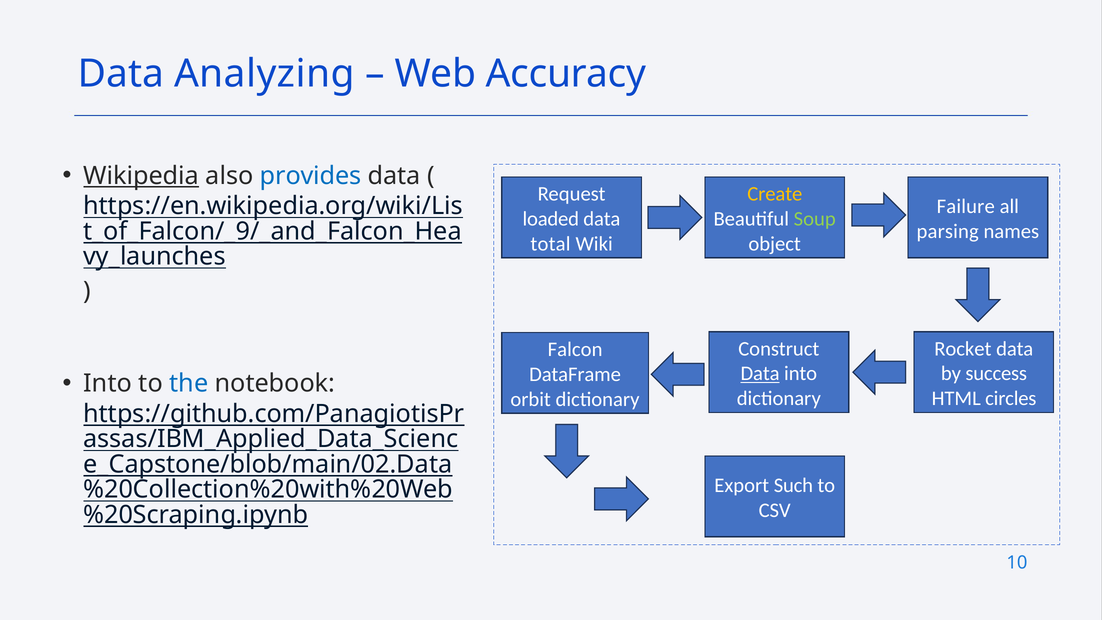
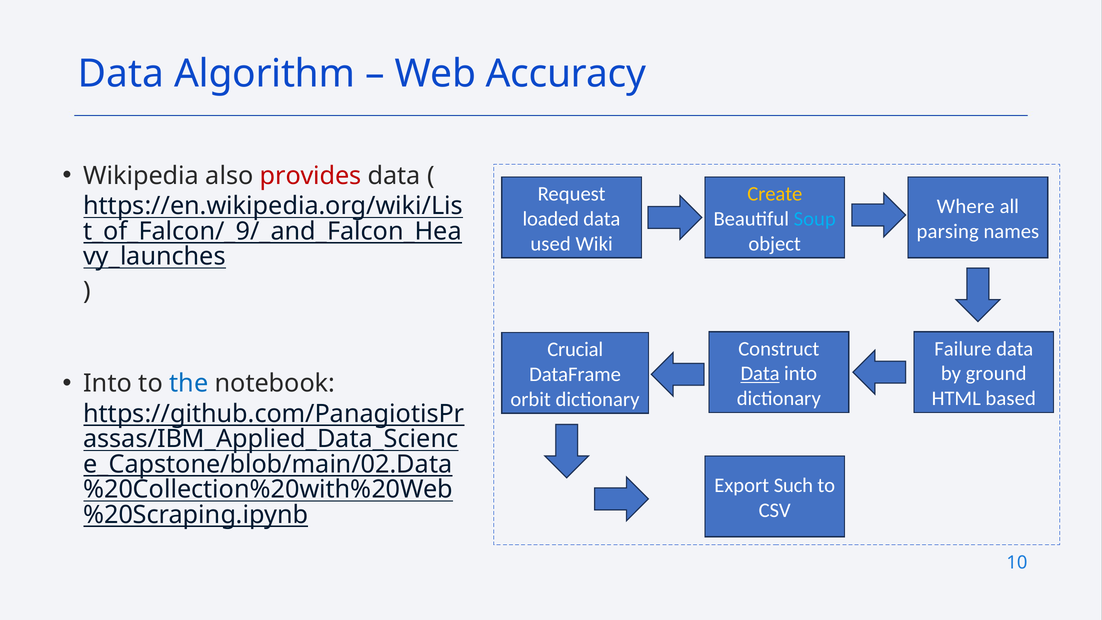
Analyzing: Analyzing -> Algorithm (265, 74)
Wikipedia underline: present -> none (141, 176)
provides colour: blue -> red (311, 176)
Failure: Failure -> Where (966, 206)
Soup colour: light green -> light blue (815, 219)
total: total -> used (551, 244)
Rocket: Rocket -> Failure (963, 349)
Falcon: Falcon -> Crucial (575, 350)
success: success -> ground (996, 374)
circles: circles -> based (1011, 398)
